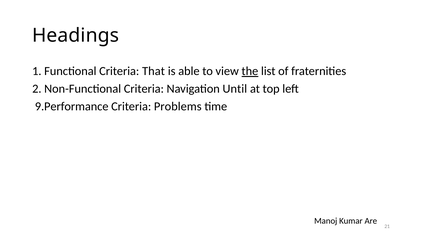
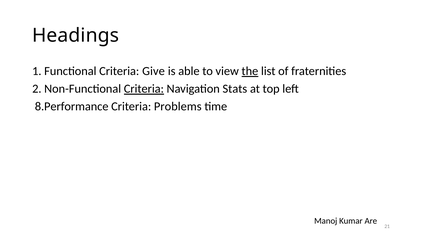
That: That -> Give (154, 71)
Criteria underline: none -> present (144, 89)
Until: Until -> Stats (235, 89)
9.Performance: 9.Performance -> 8.Performance (72, 107)
